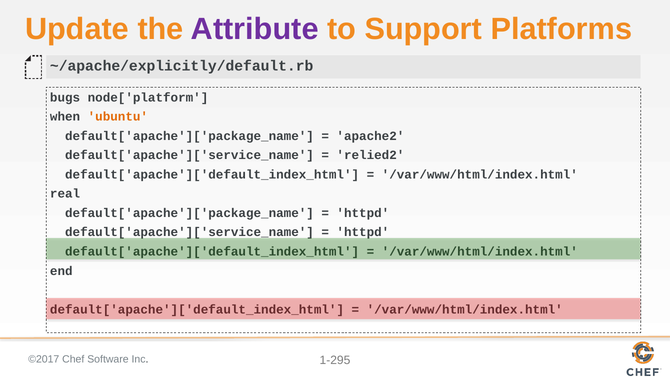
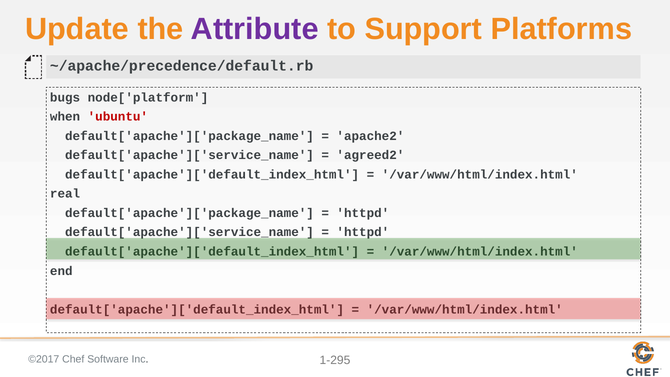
~/apache/explicitly/default.rb: ~/apache/explicitly/default.rb -> ~/apache/precedence/default.rb (182, 66)
ubuntu colour: orange -> red (118, 117)
relied2: relied2 -> agreed2 (370, 155)
